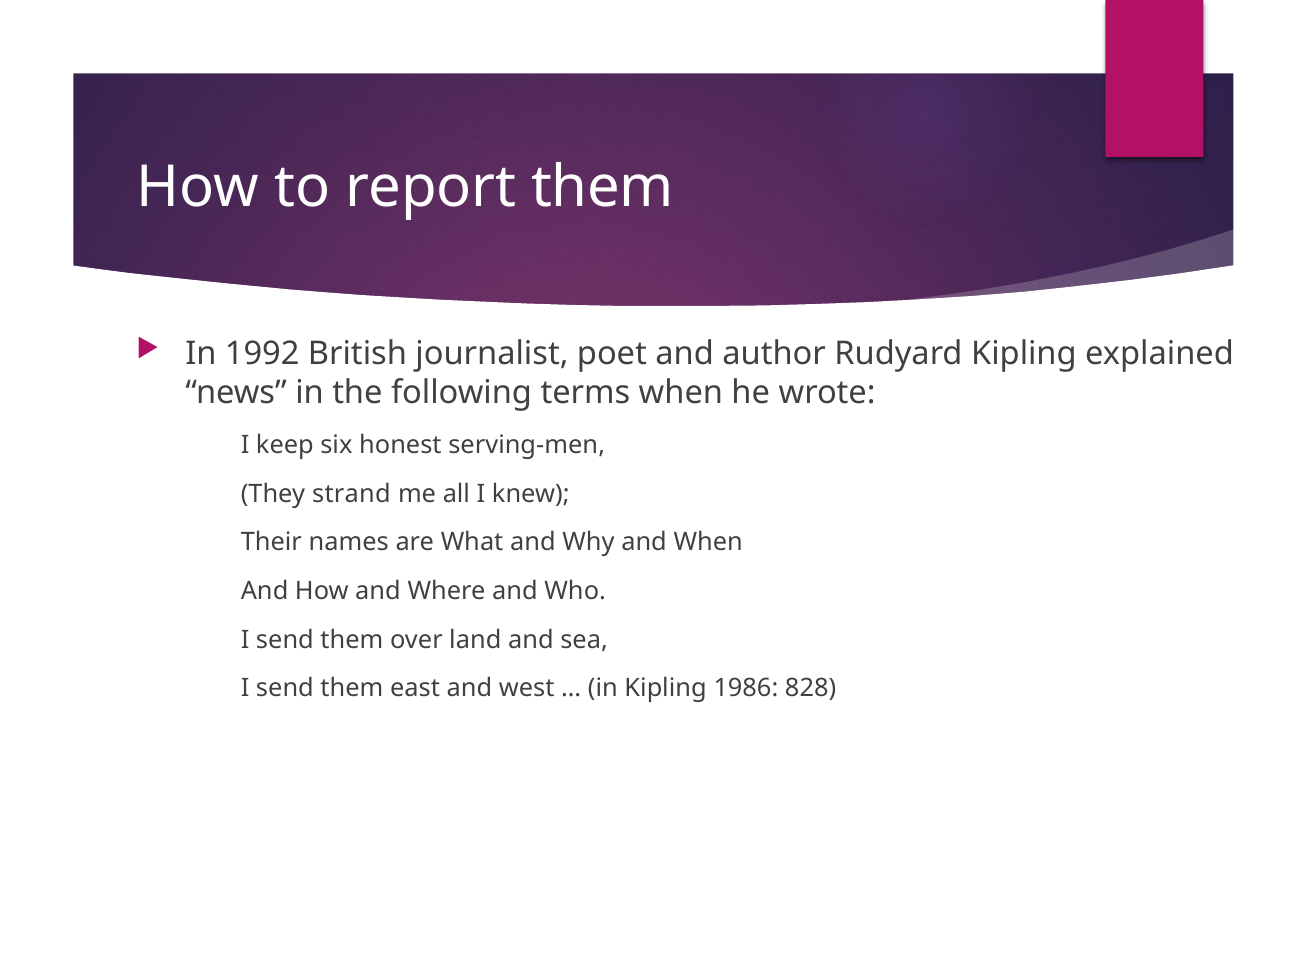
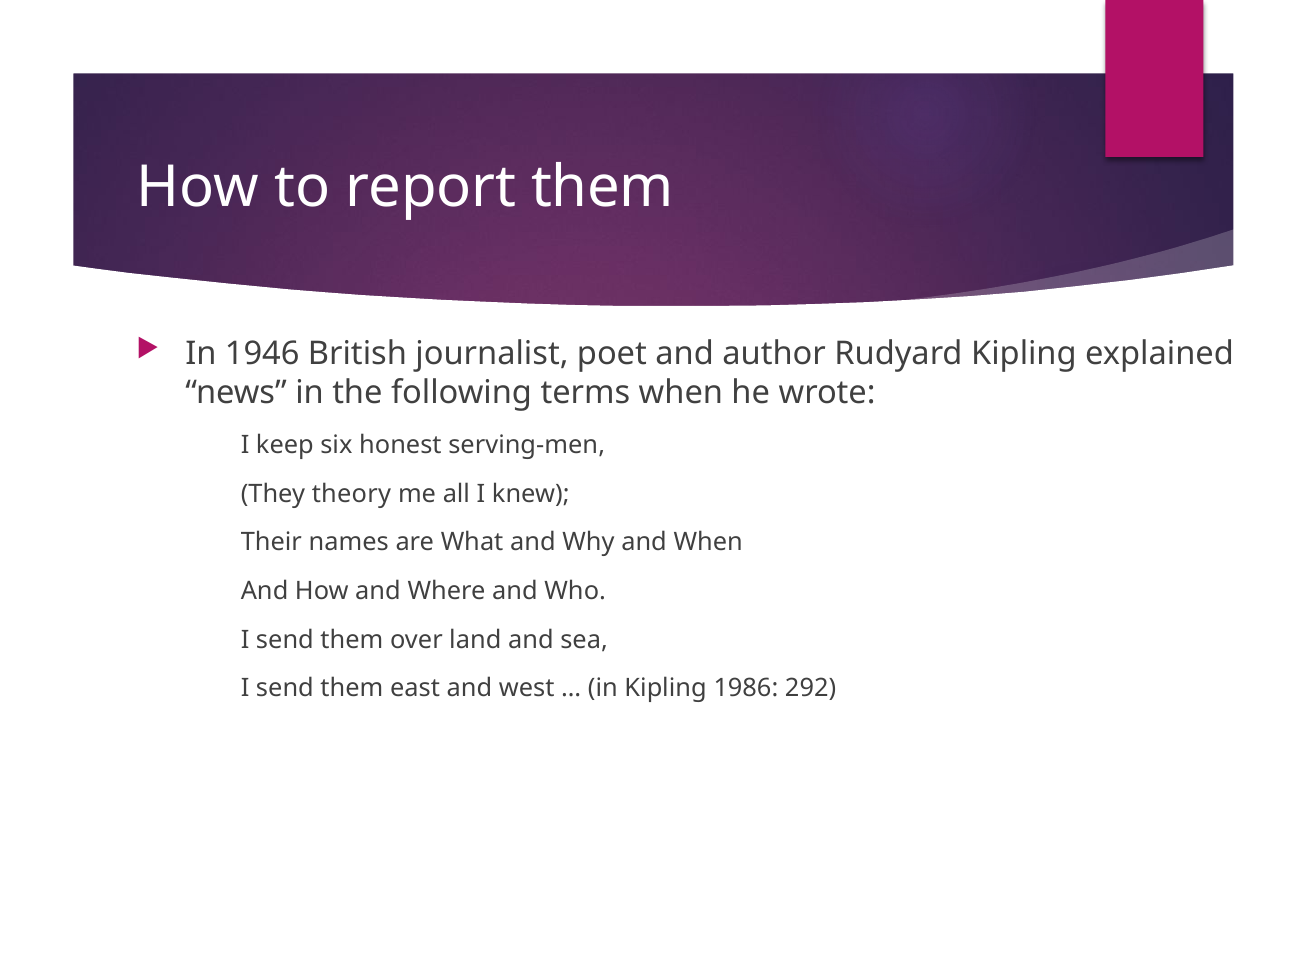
1992: 1992 -> 1946 (262, 353)
strand: strand -> theory (351, 494)
828: 828 -> 292 (811, 688)
